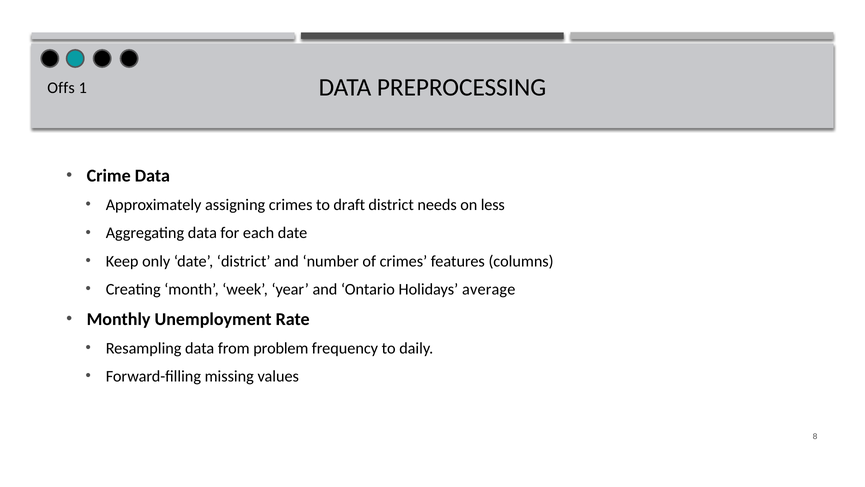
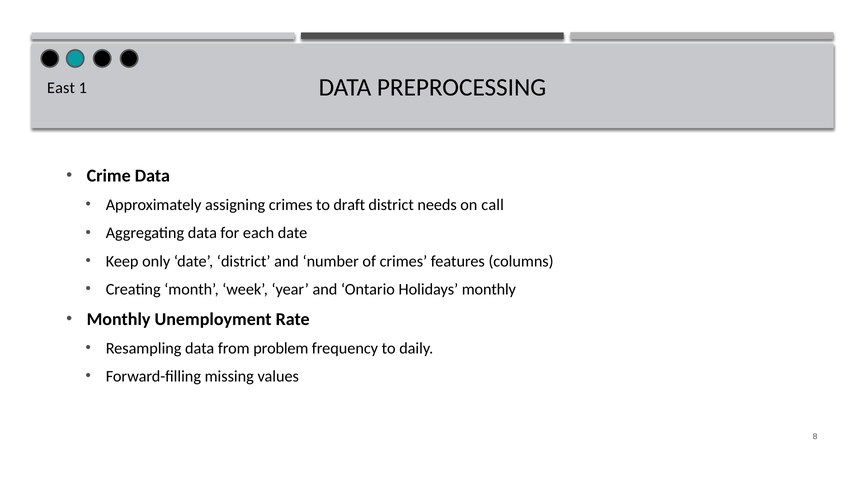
Offs: Offs -> East (61, 88)
less: less -> call (493, 205)
Holidays average: average -> monthly (489, 289)
